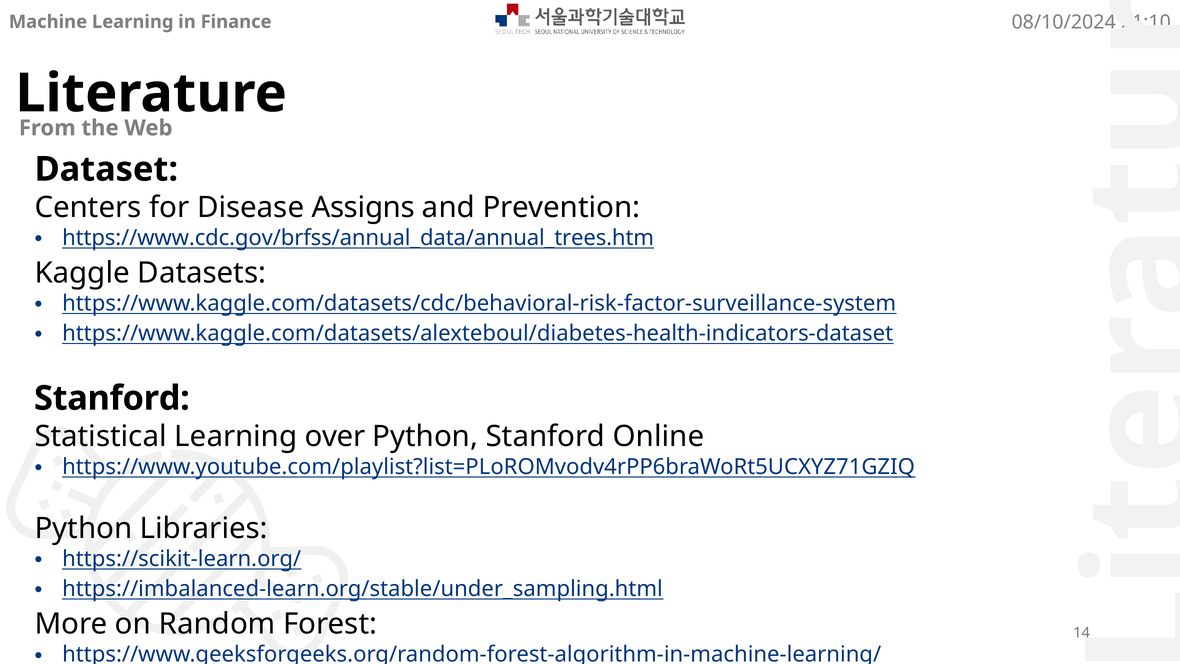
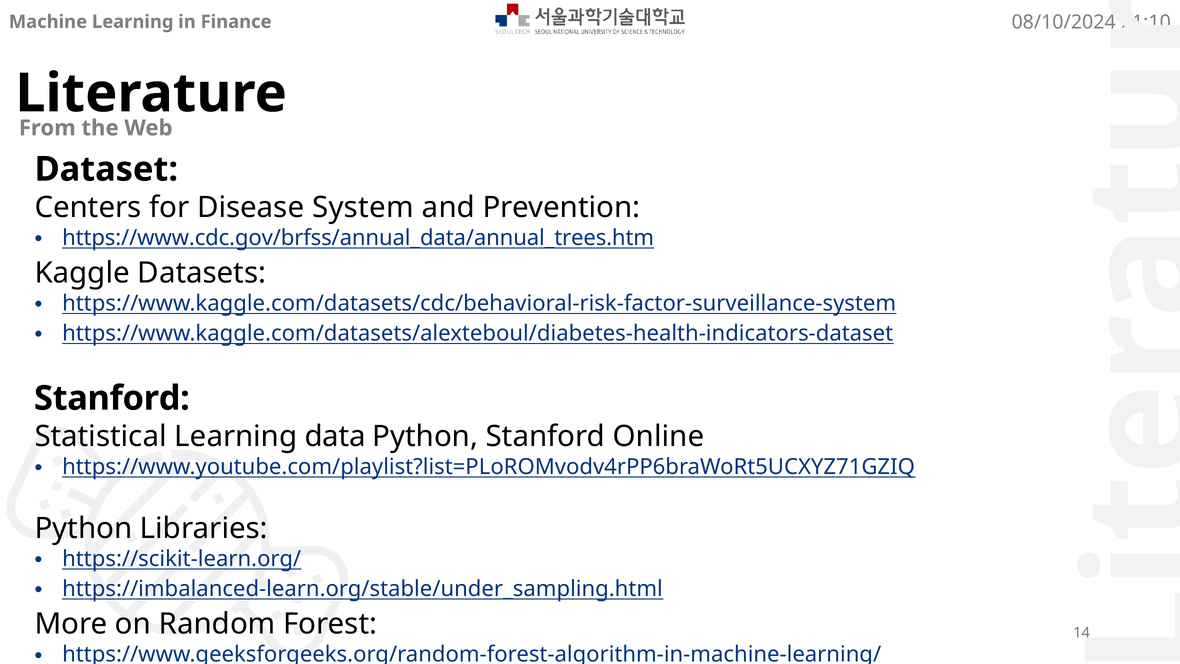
Assigns: Assigns -> System (363, 207)
over: over -> data (335, 436)
